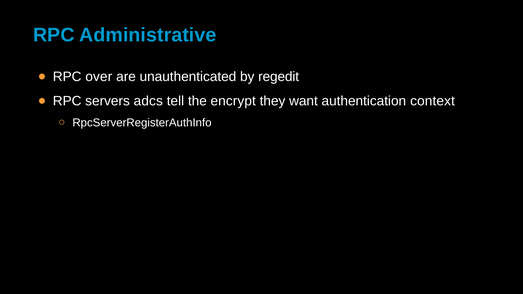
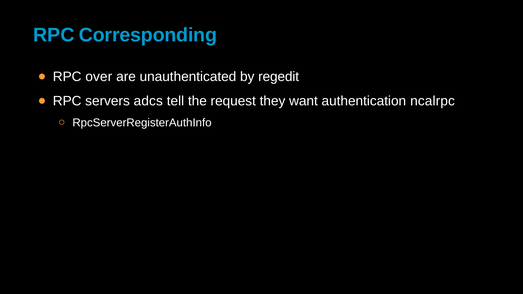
Administrative: Administrative -> Corresponding (148, 35)
encrypt: encrypt -> request (233, 101)
context: context -> ncalrpc (433, 101)
